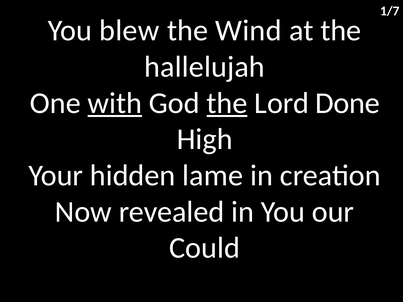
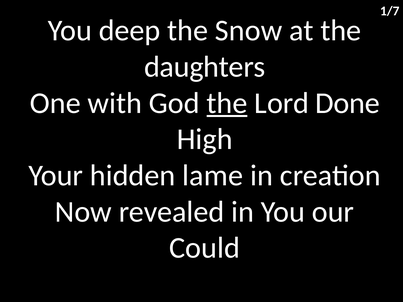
blew: blew -> deep (130, 31)
Wind: Wind -> Snow (249, 31)
hallelujah: hallelujah -> daughters (205, 67)
with underline: present -> none (115, 103)
